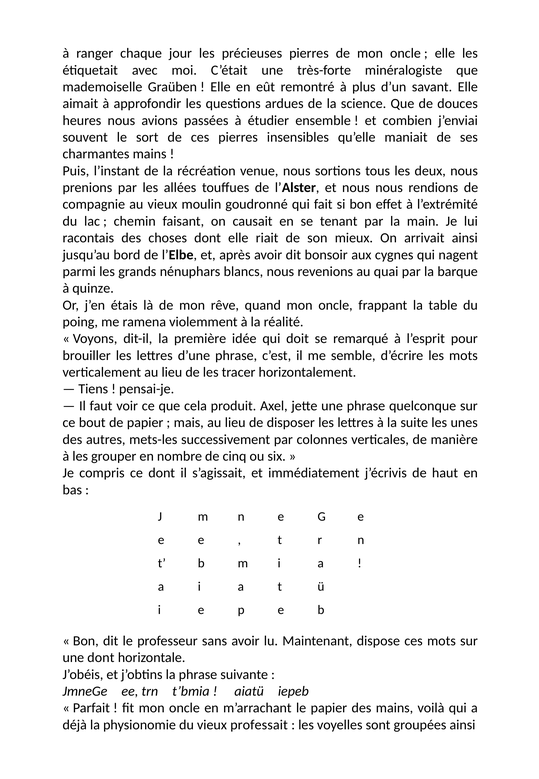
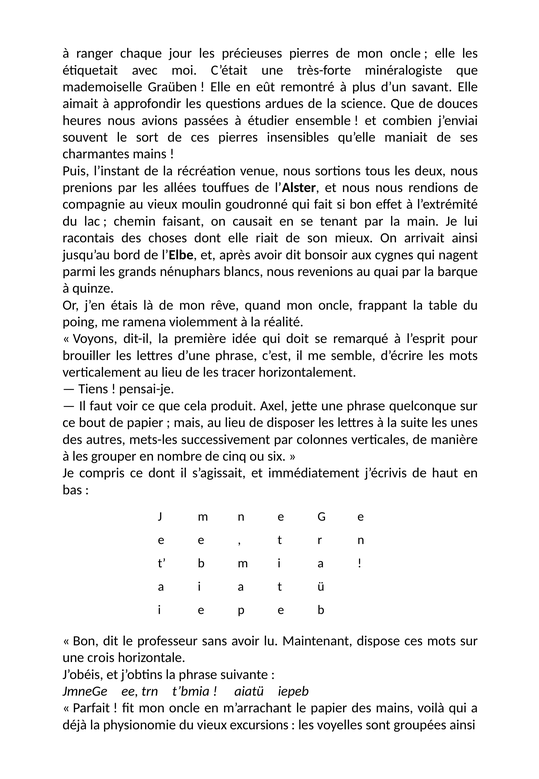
une dont: dont -> crois (101, 657)
professait: professait -> excursions (259, 724)
